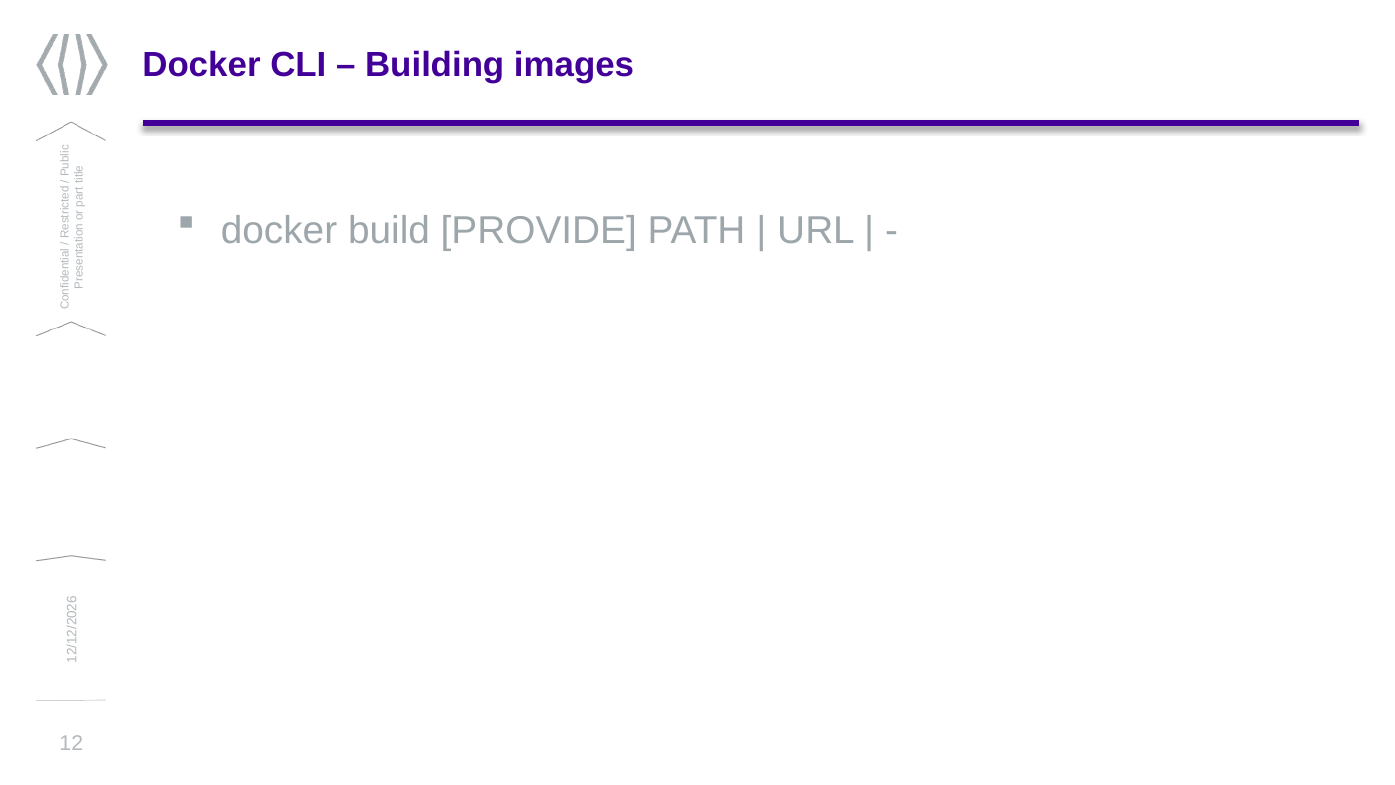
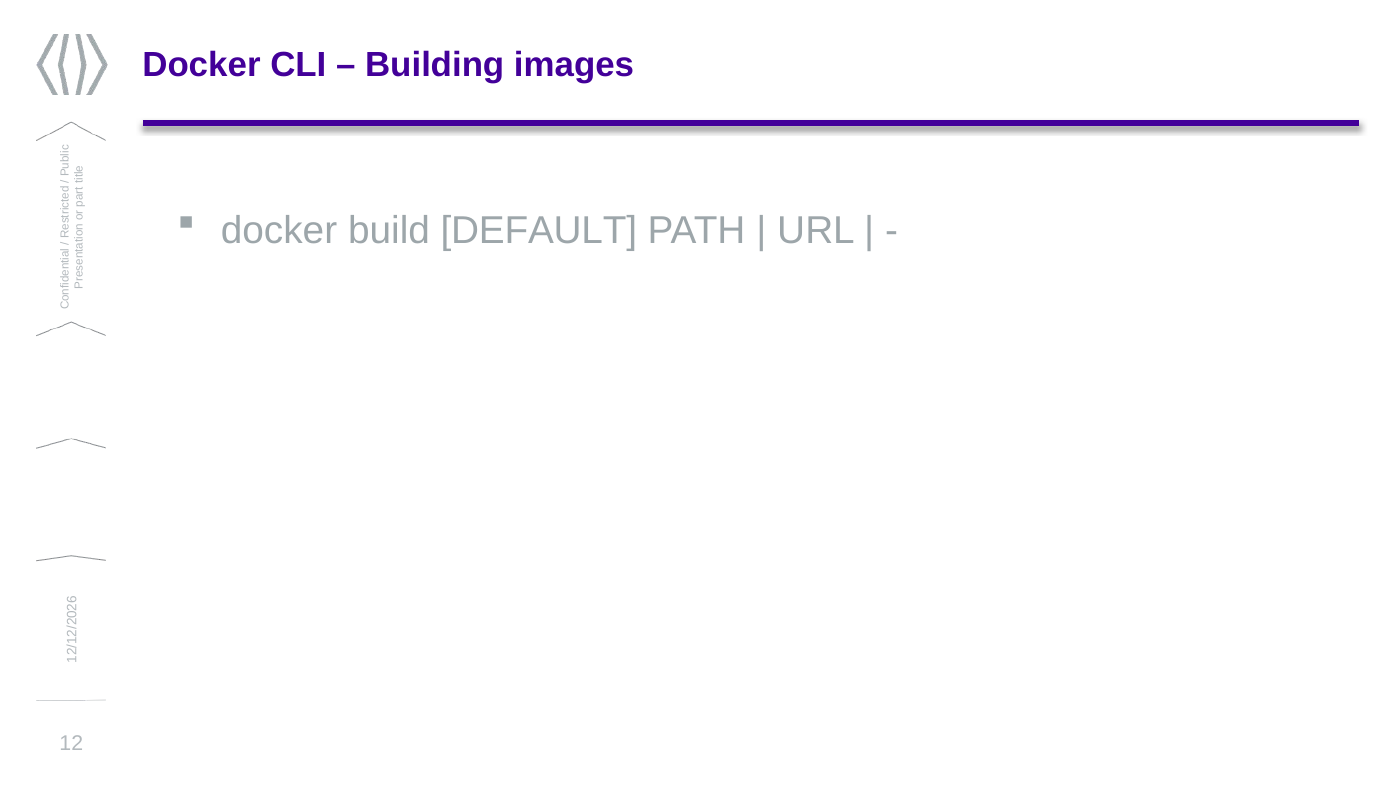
PROVIDE: PROVIDE -> DEFAULT (539, 230)
